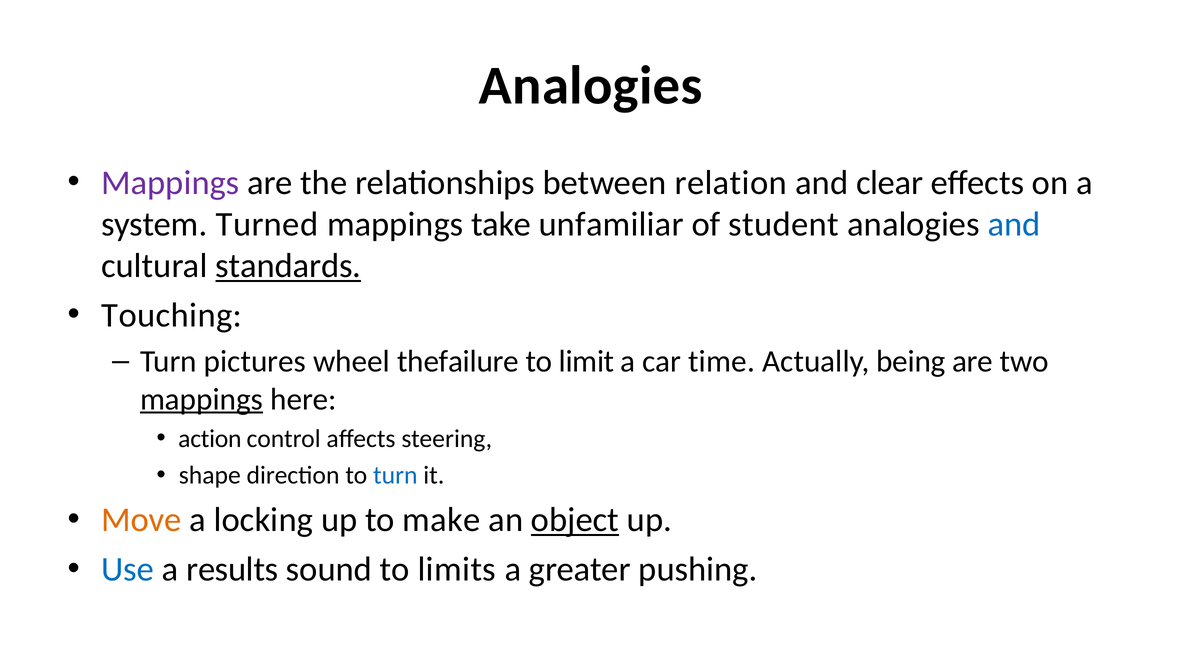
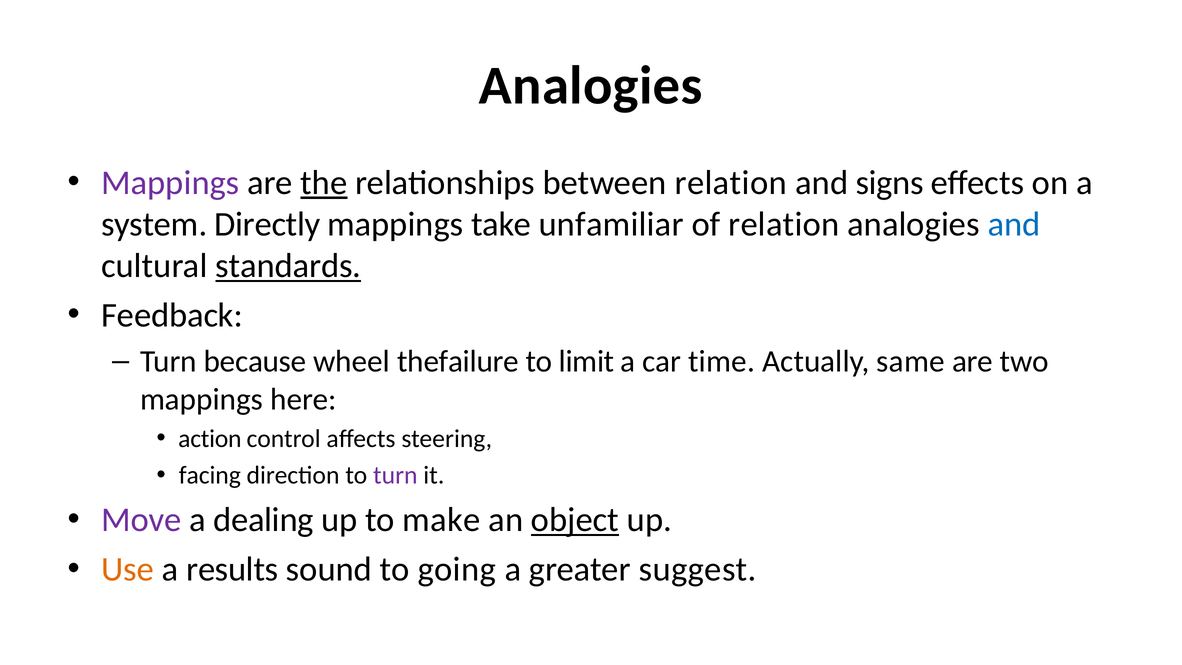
the underline: none -> present (324, 183)
clear: clear -> signs (890, 183)
Turned: Turned -> Directly (267, 224)
of student: student -> relation (784, 224)
Touching: Touching -> Feedback (172, 315)
pictures: pictures -> because (255, 362)
being: being -> same (911, 362)
mappings underline: present -> none (202, 399)
shape: shape -> facing (210, 475)
turn colour: blue -> purple (395, 475)
Move colour: orange -> purple (141, 520)
locking: locking -> dealing (264, 520)
Use colour: blue -> orange (128, 569)
limits: limits -> going (457, 569)
pushing: pushing -> suggest (698, 569)
